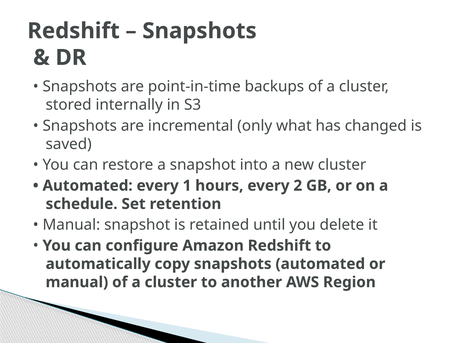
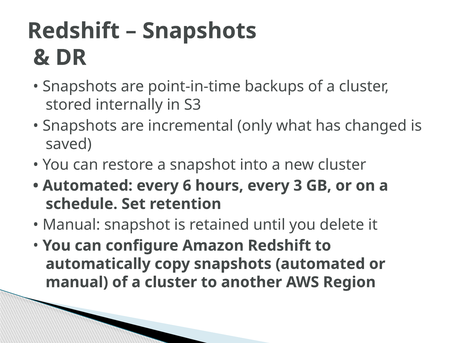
1: 1 -> 6 (187, 186)
2: 2 -> 3 (298, 186)
